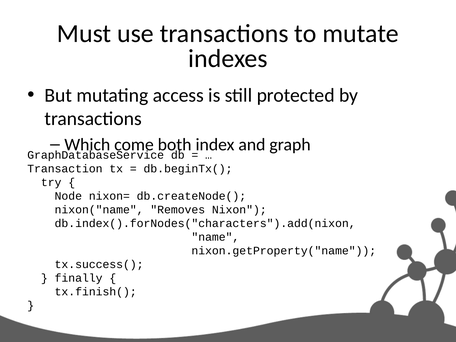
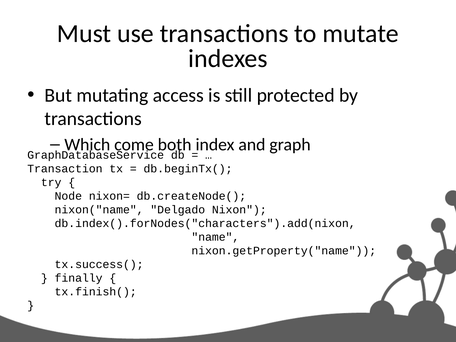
Removes: Removes -> Delgado (178, 210)
